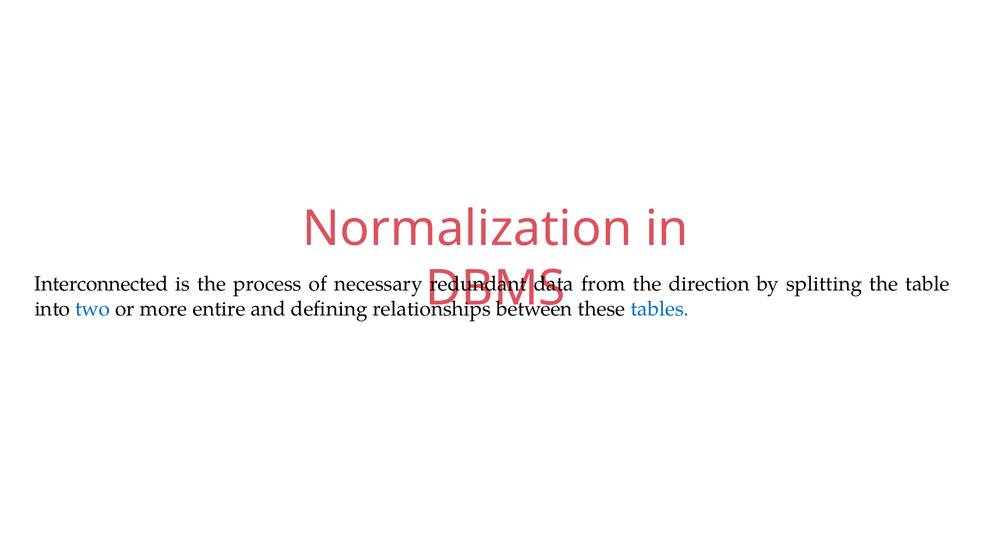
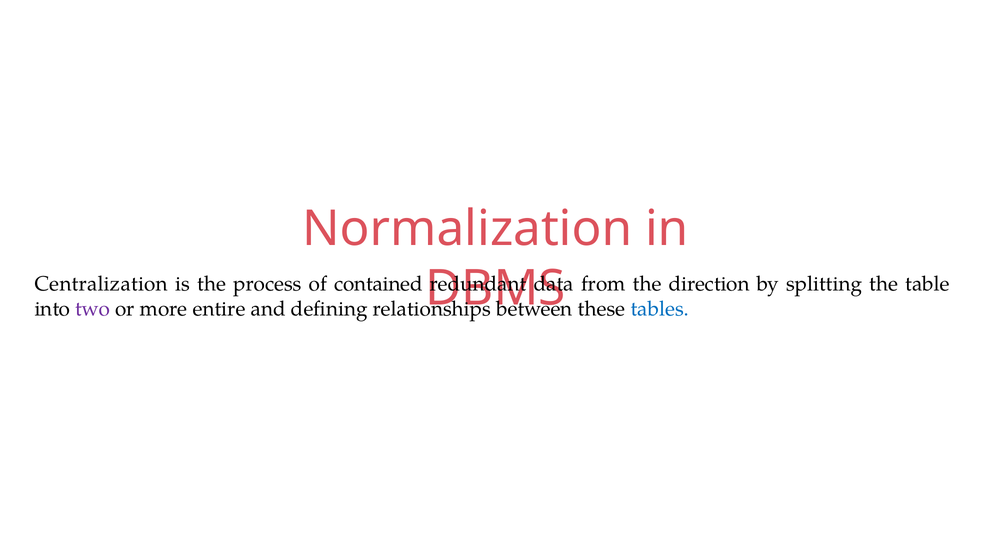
Interconnected: Interconnected -> Centralization (101, 284)
necessary: necessary -> contained (378, 284)
two colour: blue -> purple (93, 309)
